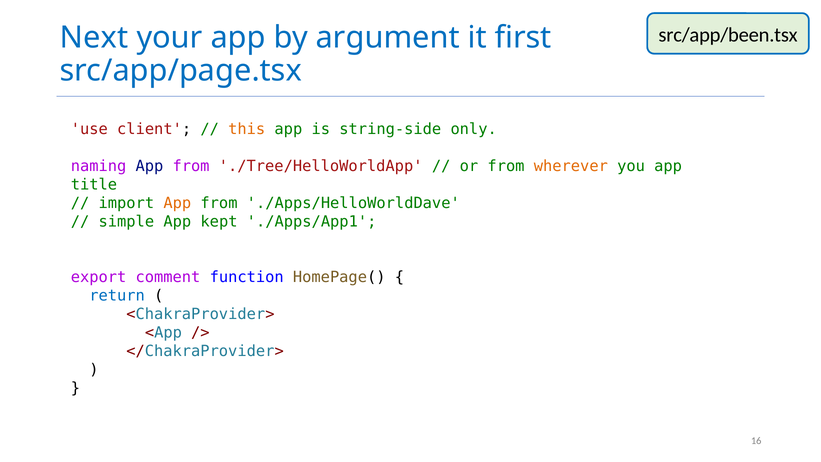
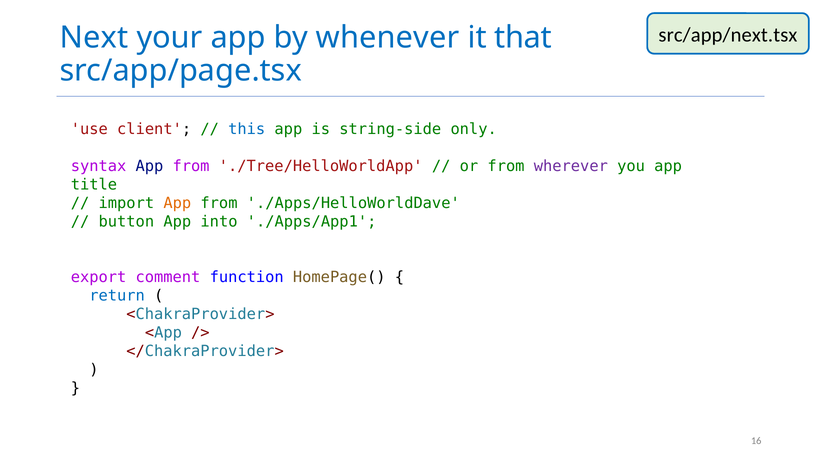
src/app/been.tsx: src/app/been.tsx -> src/app/next.tsx (728, 35)
argument: argument -> whenever (388, 37)
first: first -> that (523, 37)
this colour: orange -> blue (247, 129)
naming: naming -> syntax (99, 166)
wherever colour: orange -> purple (571, 166)
simple: simple -> button (126, 222)
kept: kept -> into (219, 222)
